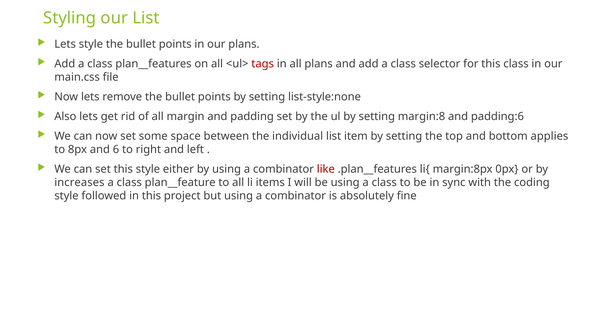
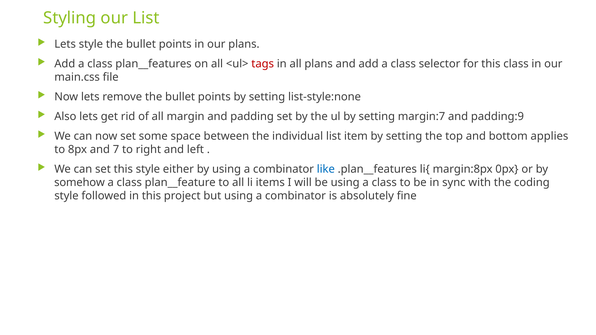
margin:8: margin:8 -> margin:7 (422, 117)
padding:6: padding:6 -> padding:9 (497, 117)
6: 6 -> 7 (116, 150)
like colour: red -> blue (326, 169)
increases: increases -> somehow (80, 183)
